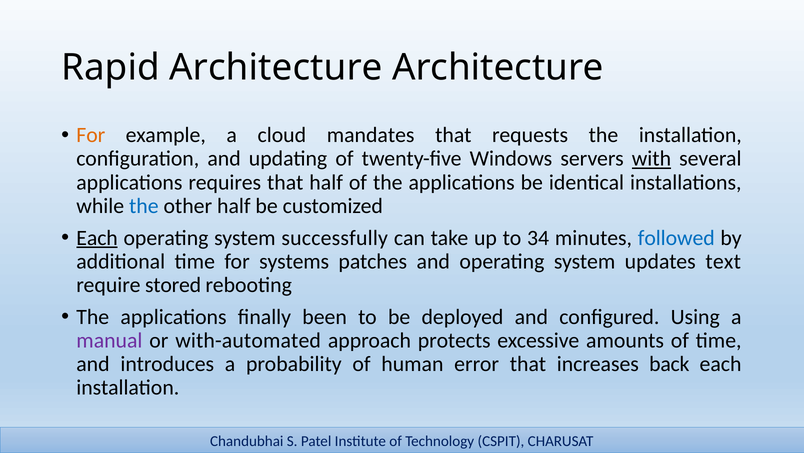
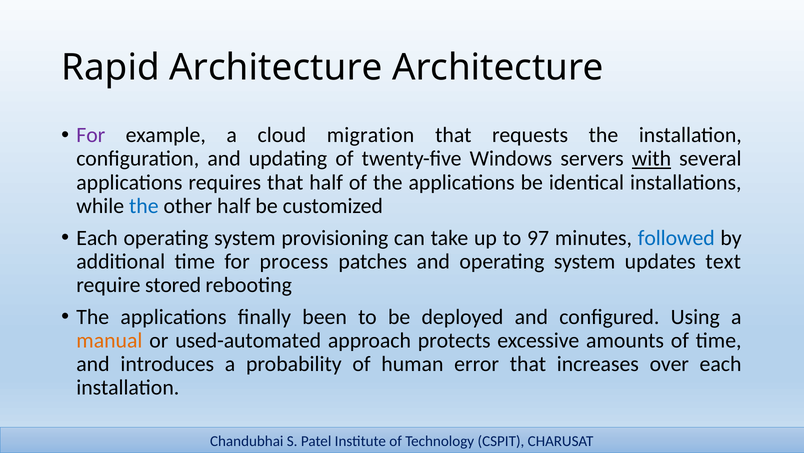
For colour: orange -> purple (91, 135)
mandates: mandates -> migration (371, 135)
Each underline: present -> none (97, 237)
successfully: successfully -> provisioning (335, 237)
34: 34 -> 97 (538, 237)
systems: systems -> process (294, 261)
manual colour: purple -> orange (109, 340)
with-automated: with-automated -> used-automated (248, 340)
back: back -> over (669, 363)
